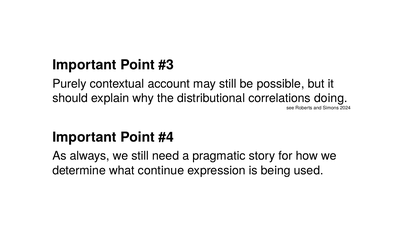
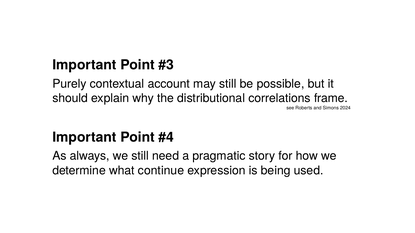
doing: doing -> frame (331, 98)
